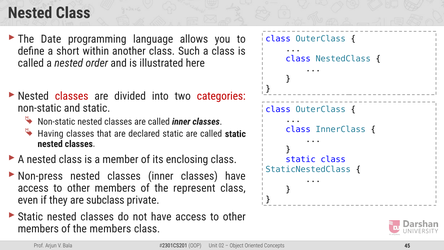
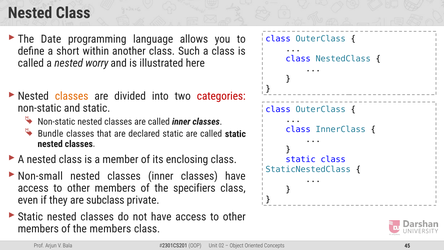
order: order -> worry (97, 63)
classes colour: red -> orange (72, 96)
Having: Having -> Bundle (51, 134)
Non-press: Non-press -> Non-small (40, 176)
represent: represent -> specifiers (194, 188)
